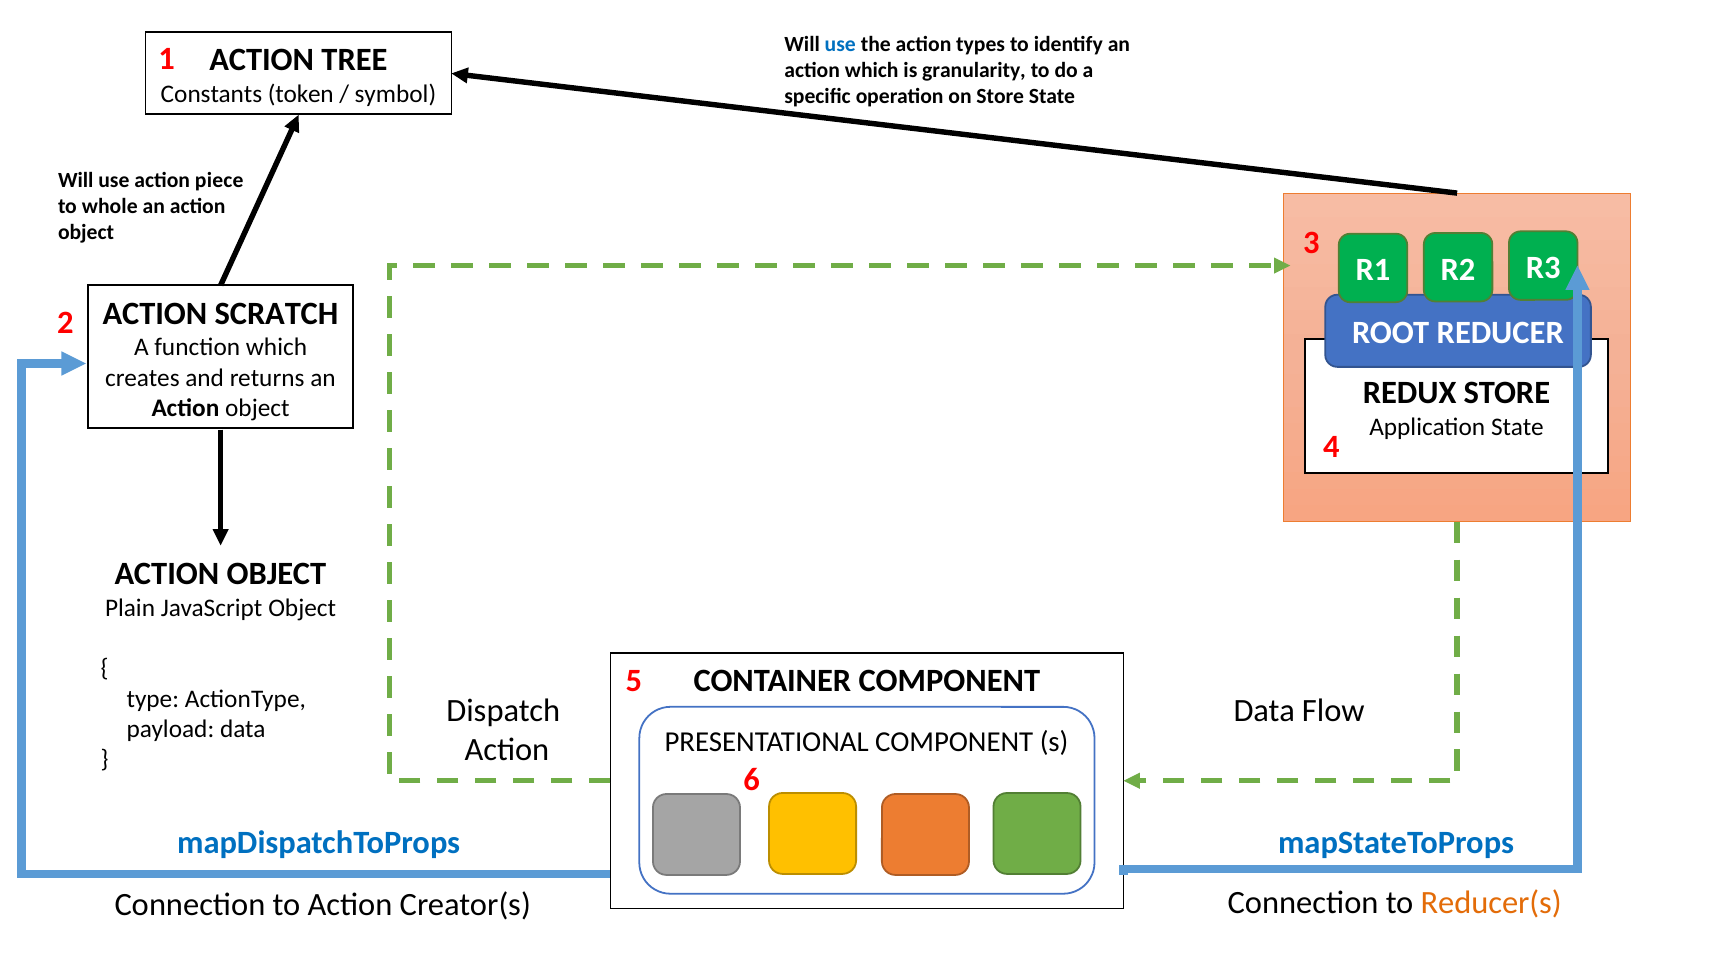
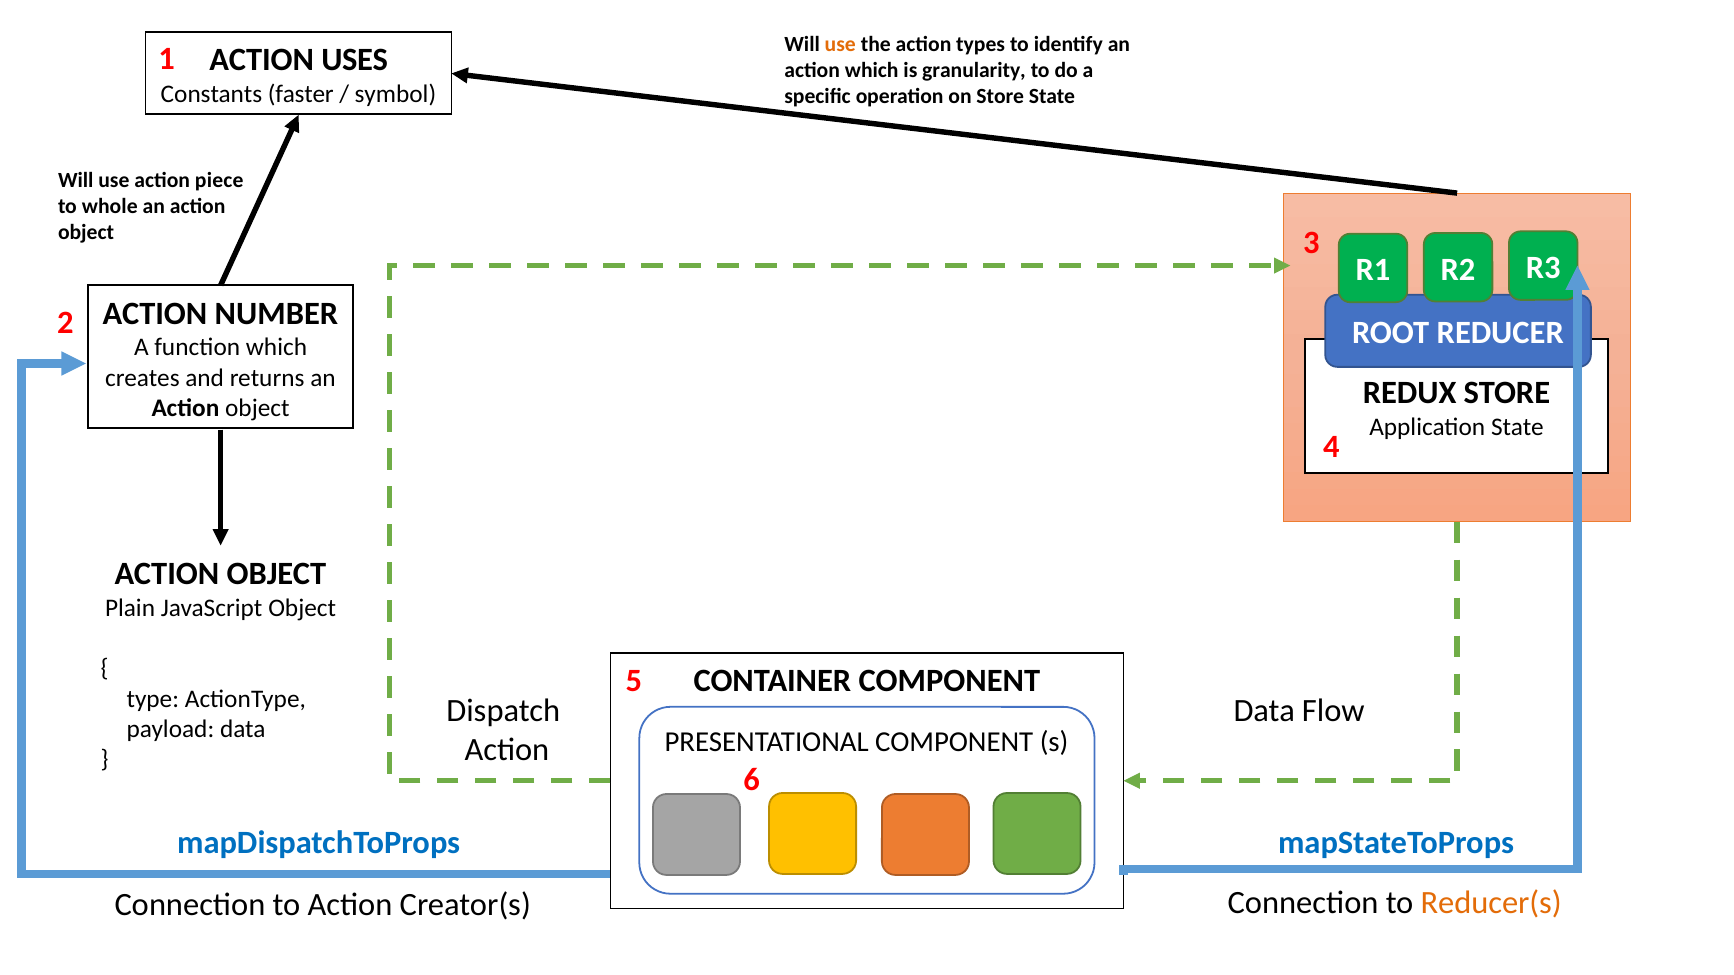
use colour: blue -> orange (840, 44)
TREE: TREE -> USES (355, 60)
token: token -> faster (301, 94)
SCRATCH: SCRATCH -> NUMBER (276, 314)
